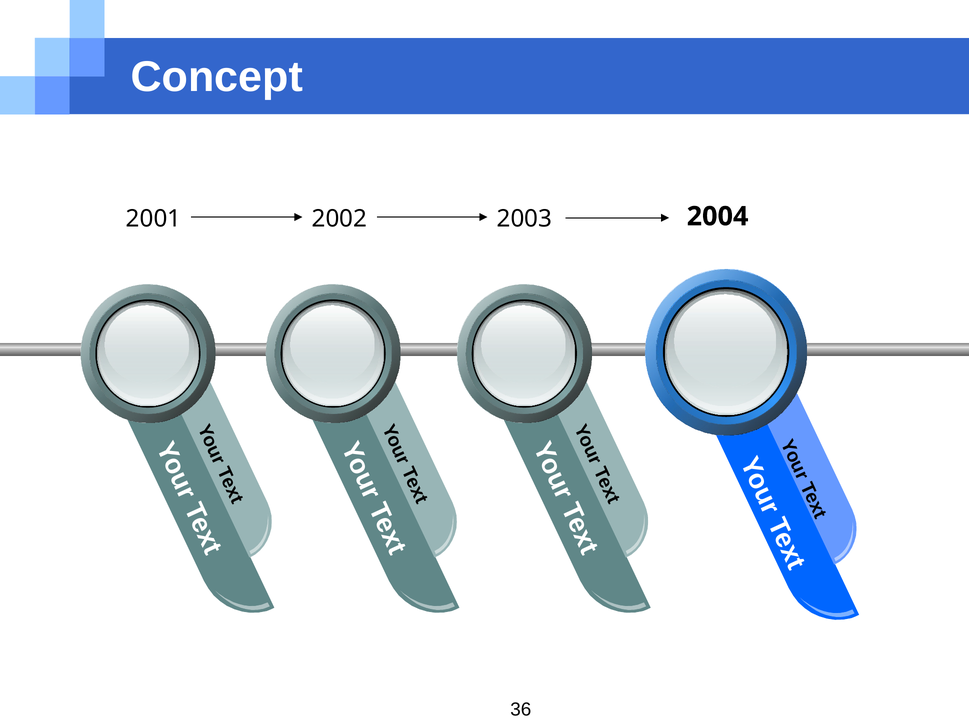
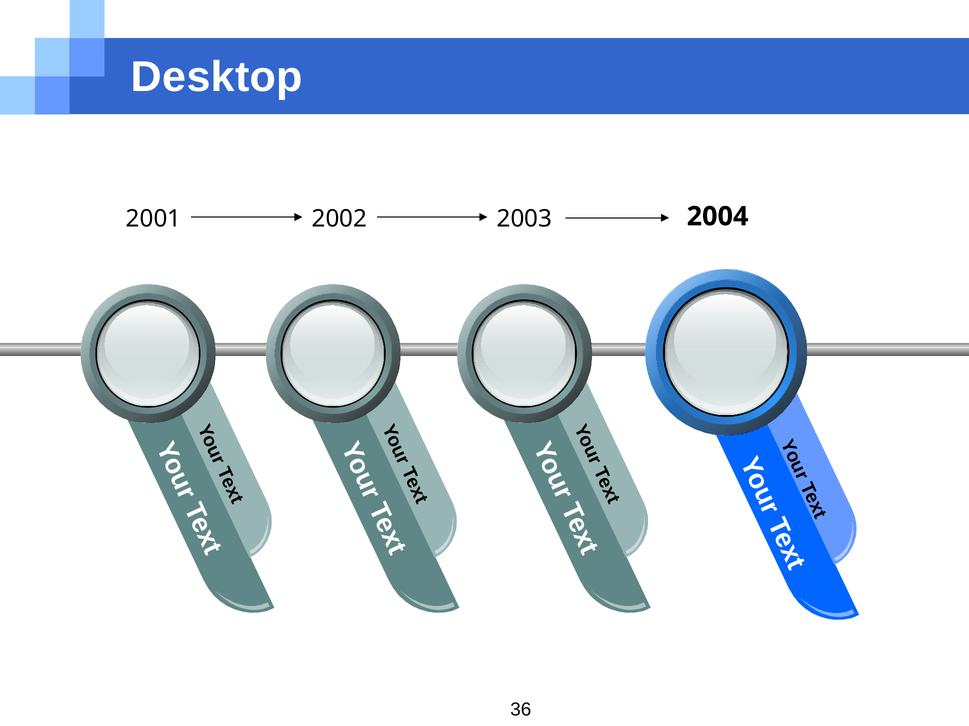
Concept: Concept -> Desktop (217, 77)
